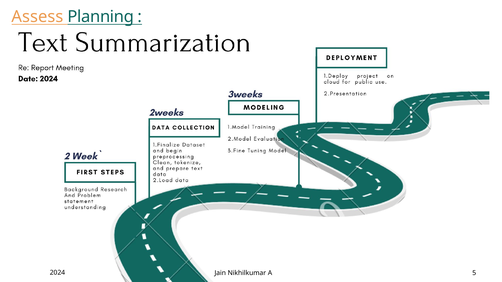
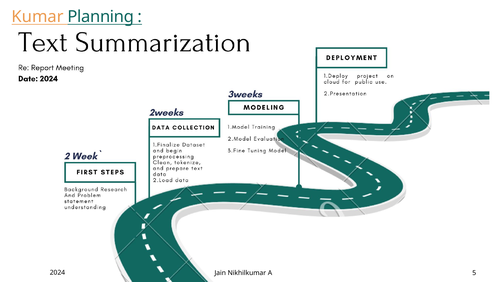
Assess: Assess -> Kumar (38, 17)
